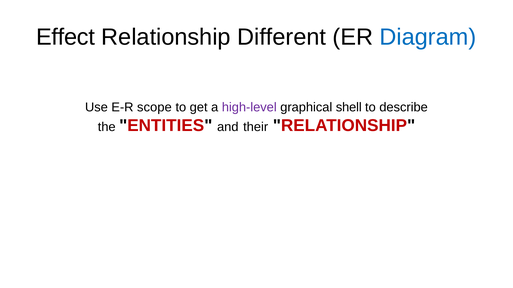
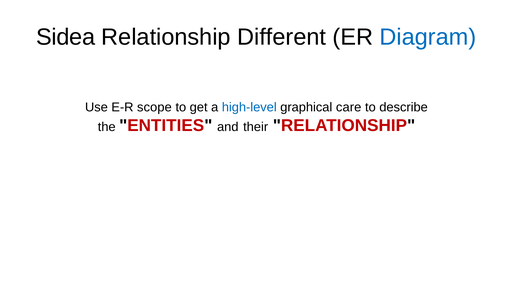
Effect: Effect -> Sidea (66, 37)
high-level colour: purple -> blue (249, 108)
shell: shell -> care (349, 108)
